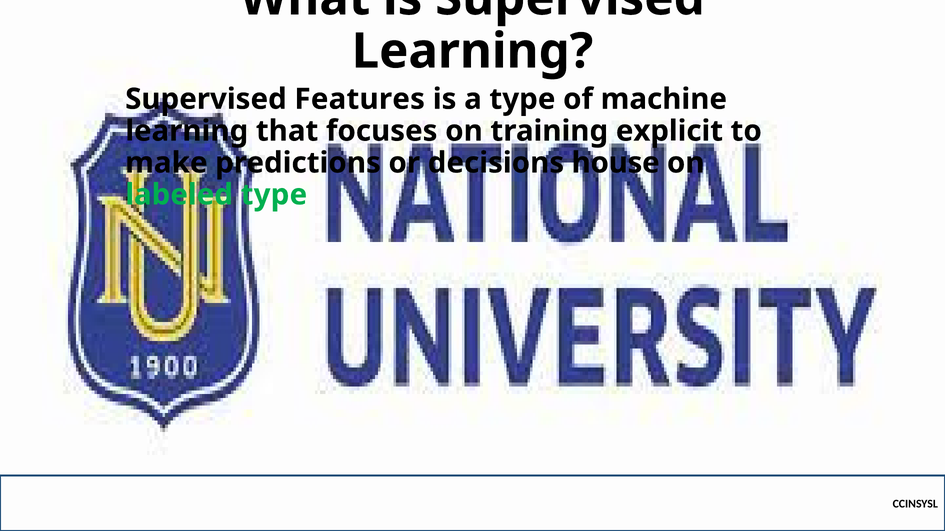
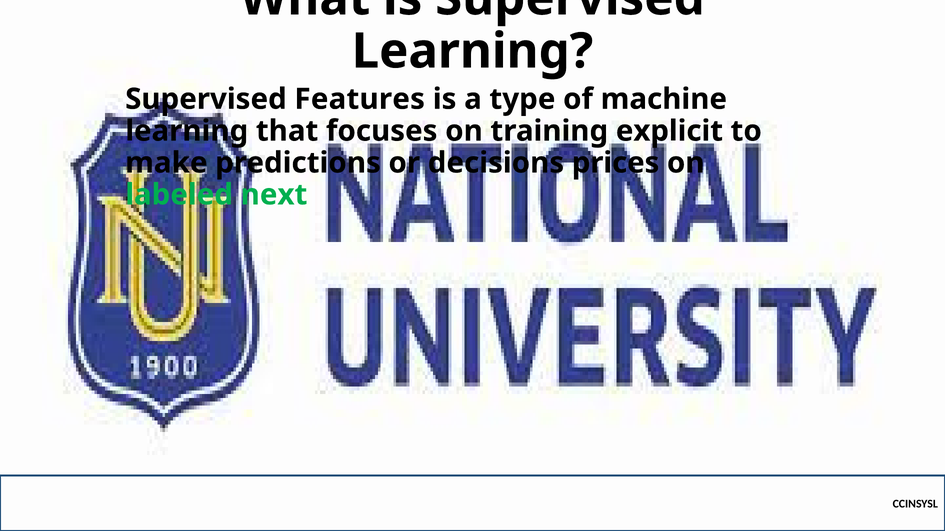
house: house -> prices (616, 163)
labeled type: type -> next (274, 195)
